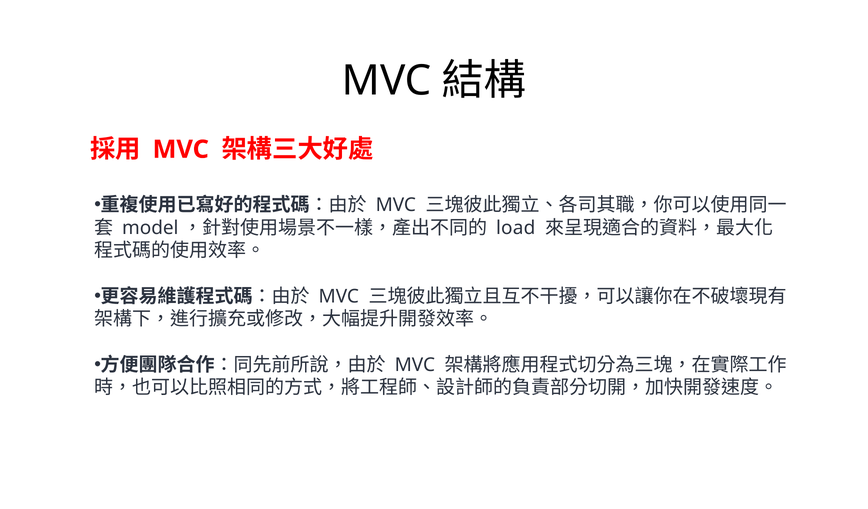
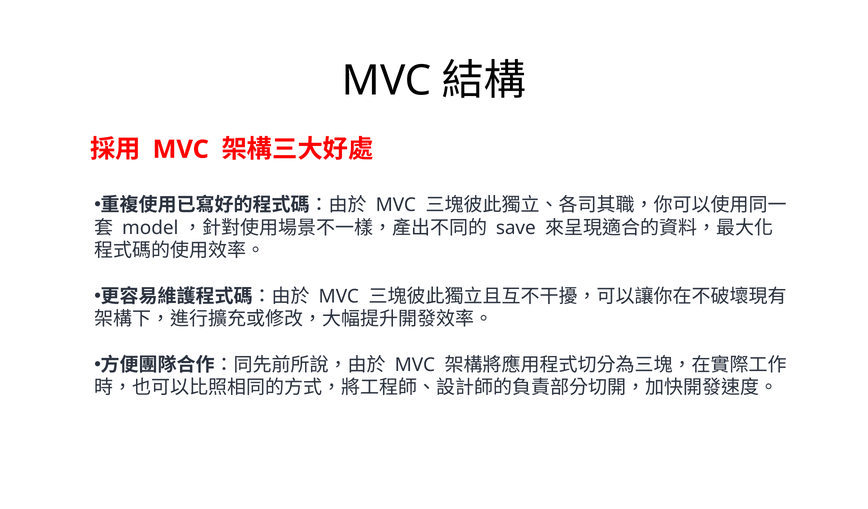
load: load -> save (516, 228)
